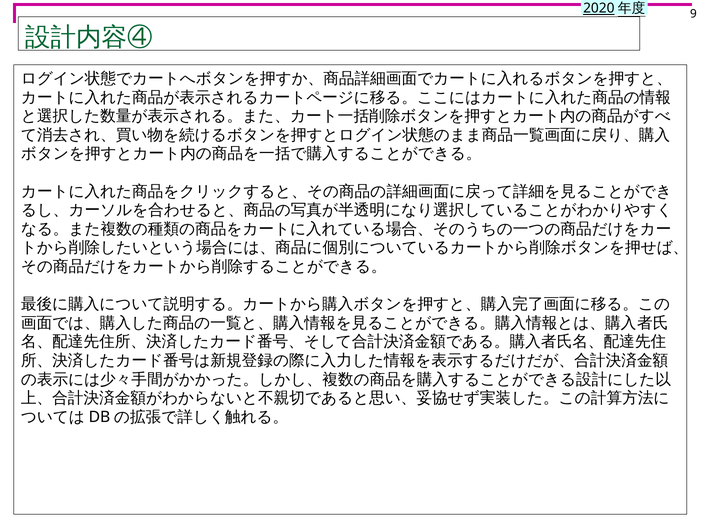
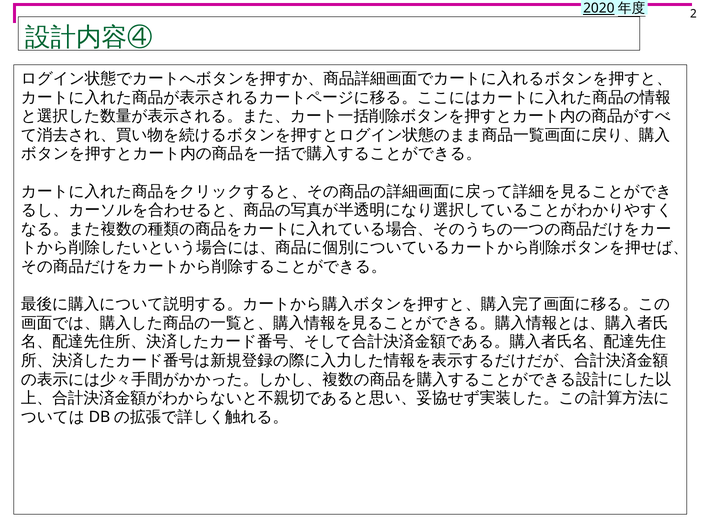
9: 9 -> 2 (693, 14)
